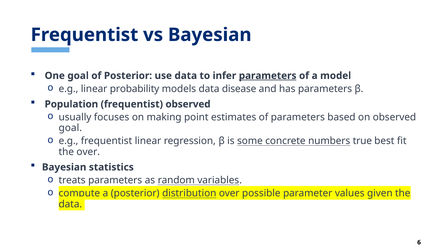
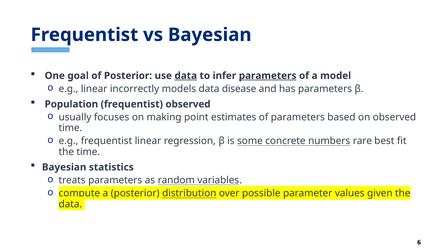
data underline: none -> present (186, 76)
probability: probability -> incorrectly (135, 89)
goal: goal -> time (70, 128)
true: true -> rare (362, 141)
the over: over -> time (88, 152)
